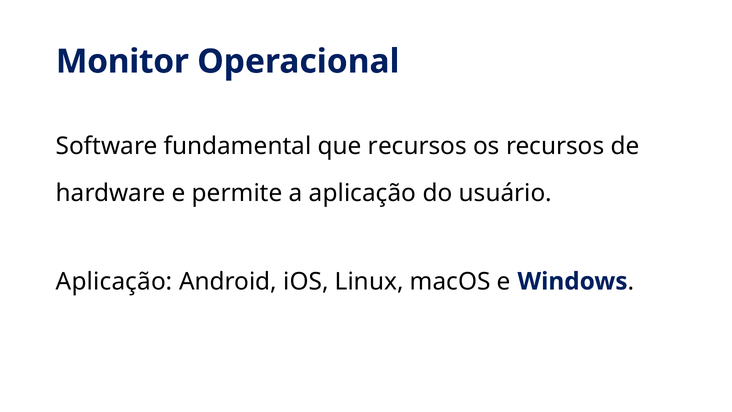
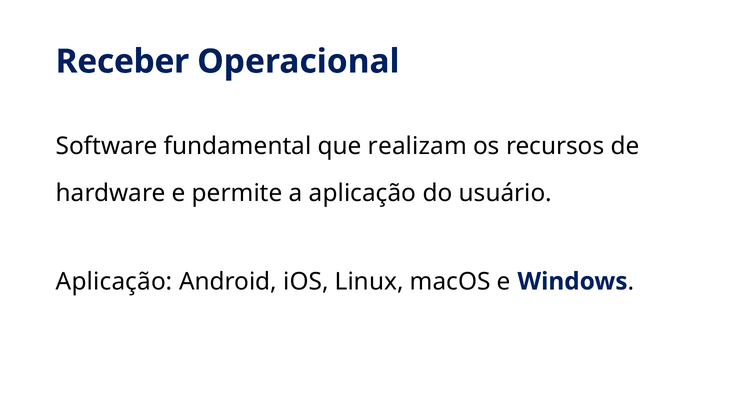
Monitor: Monitor -> Receber (122, 62)
que recursos: recursos -> realizam (417, 146)
